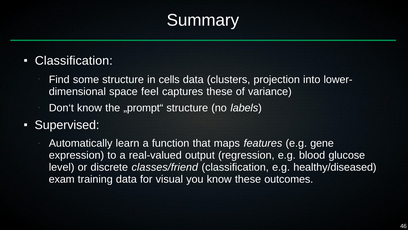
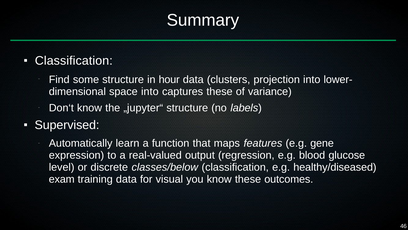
cells: cells -> hour (169, 80)
space feel: feel -> into (150, 92)
„prompt“: „prompt“ -> „jupyter“ (143, 108)
classes/friend: classes/friend -> classes/below (165, 167)
